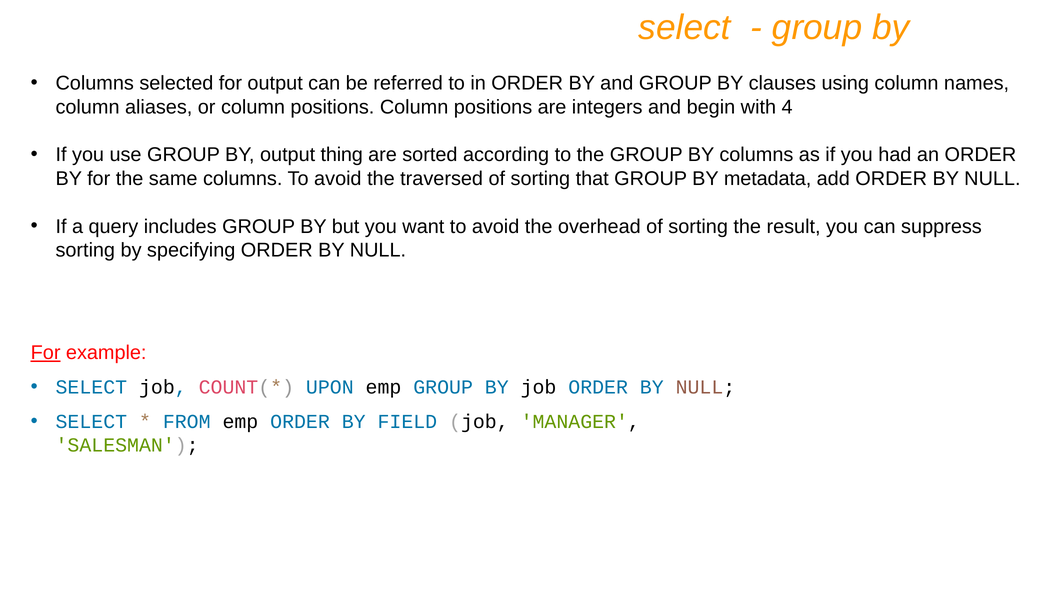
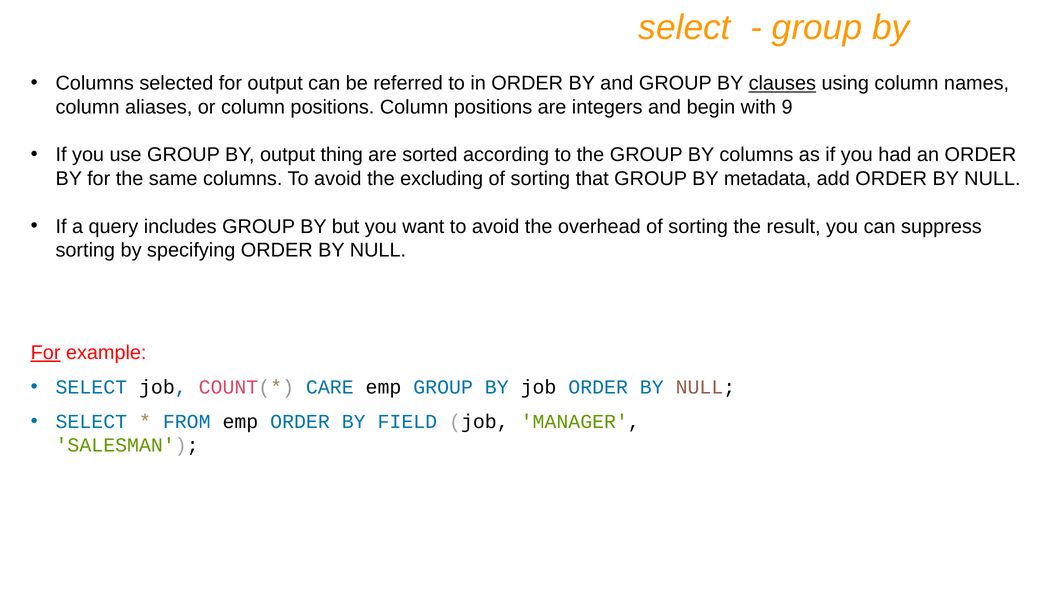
clauses underline: none -> present (782, 83)
4: 4 -> 9 (787, 107)
traversed: traversed -> excluding (442, 179)
UPON: UPON -> CARE (330, 387)
